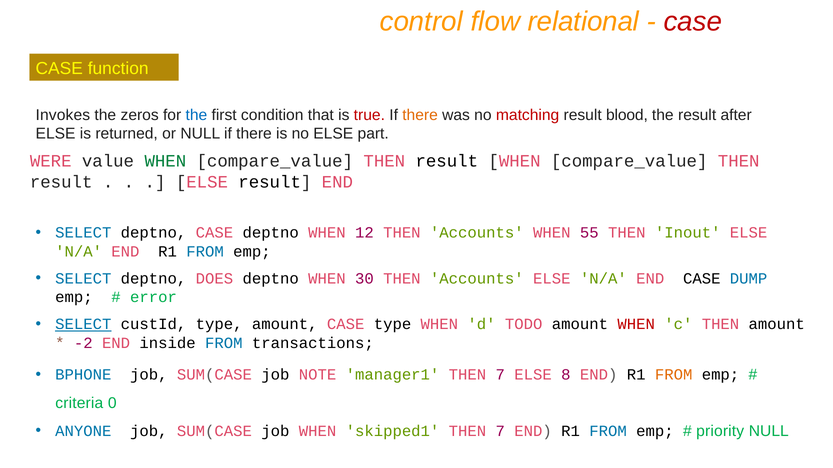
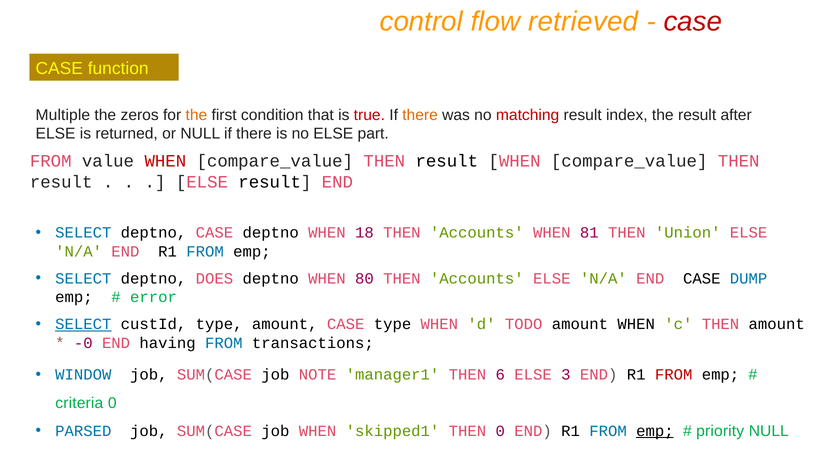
relational: relational -> retrieved (583, 22)
Invokes: Invokes -> Multiple (63, 115)
the colour: blue -> orange (196, 115)
blood: blood -> index (627, 115)
WERE: WERE -> FROM (51, 161)
WHEN colour: green -> red (165, 161)
12: 12 -> 18 (364, 233)
55: 55 -> 81 (589, 233)
Inout: Inout -> Union (688, 233)
30: 30 -> 80 (364, 279)
WHEN colour: red -> black (636, 325)
-2: -2 -> -0 (83, 343)
inside: inside -> having (168, 343)
BPHONE: BPHONE -> WINDOW (83, 375)
manager1 THEN 7: 7 -> 6 (500, 375)
8: 8 -> 3 (566, 375)
FROM colour: orange -> red (674, 375)
ANYONE: ANYONE -> PARSED (83, 432)
7: 7 -> 0 (500, 432)
emp underline: none -> present (655, 432)
